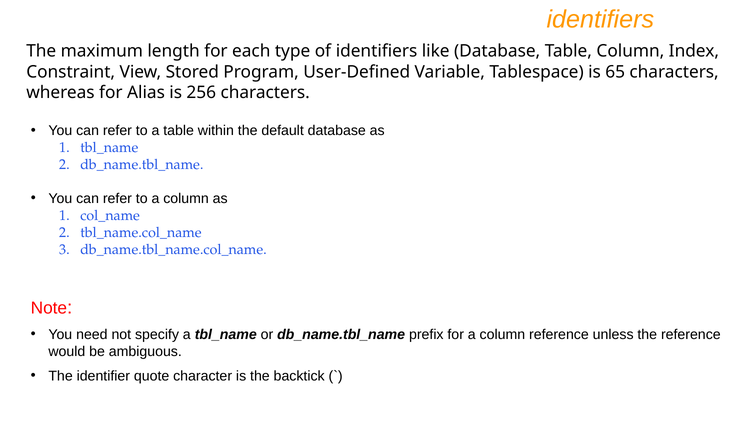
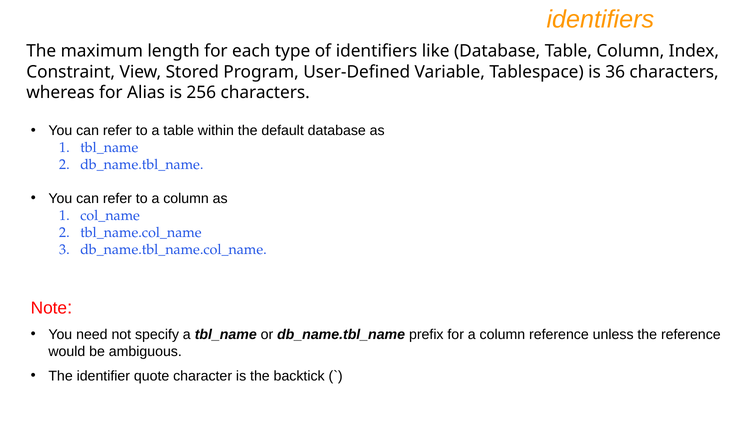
65: 65 -> 36 (615, 72)
